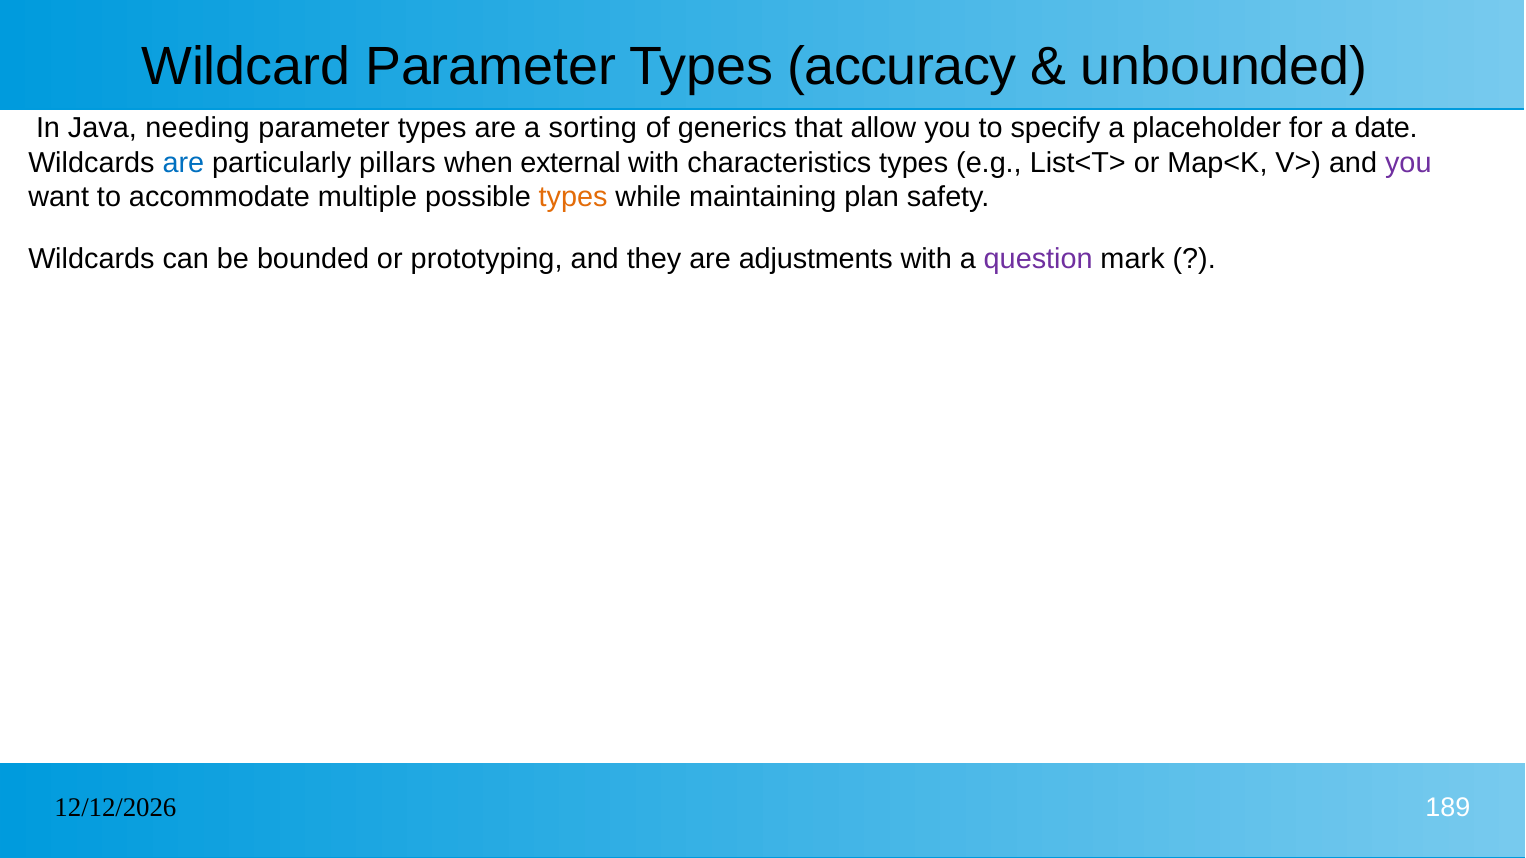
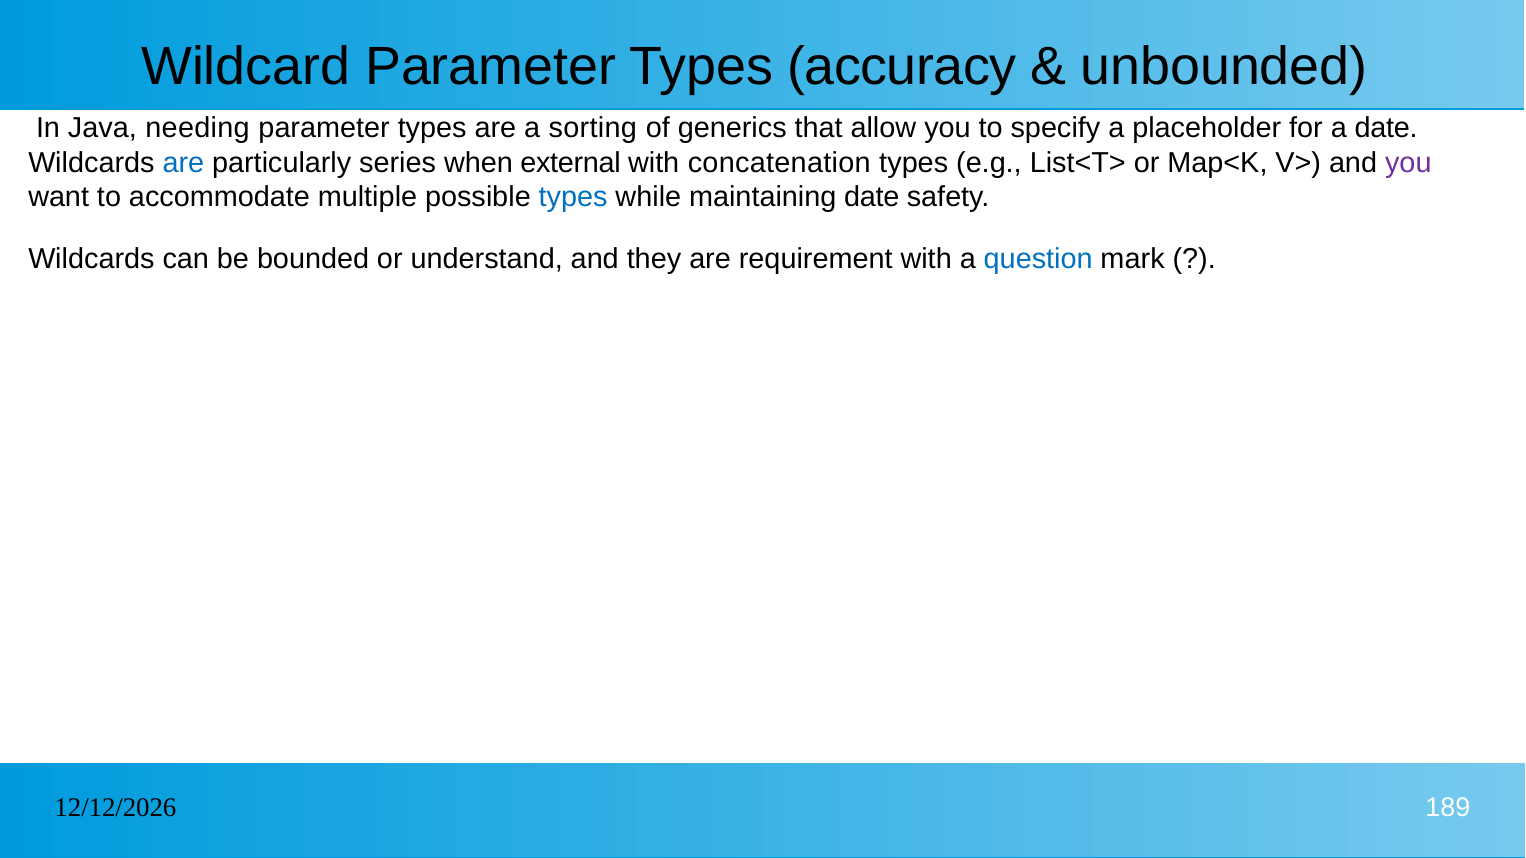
pillars: pillars -> series (398, 163)
characteristics: characteristics -> concatenation (779, 163)
types colour: orange -> blue (573, 198)
maintaining plan: plan -> date (872, 198)
prototyping: prototyping -> understand (487, 259)
adjustments: adjustments -> requirement (816, 259)
question colour: purple -> blue (1038, 259)
